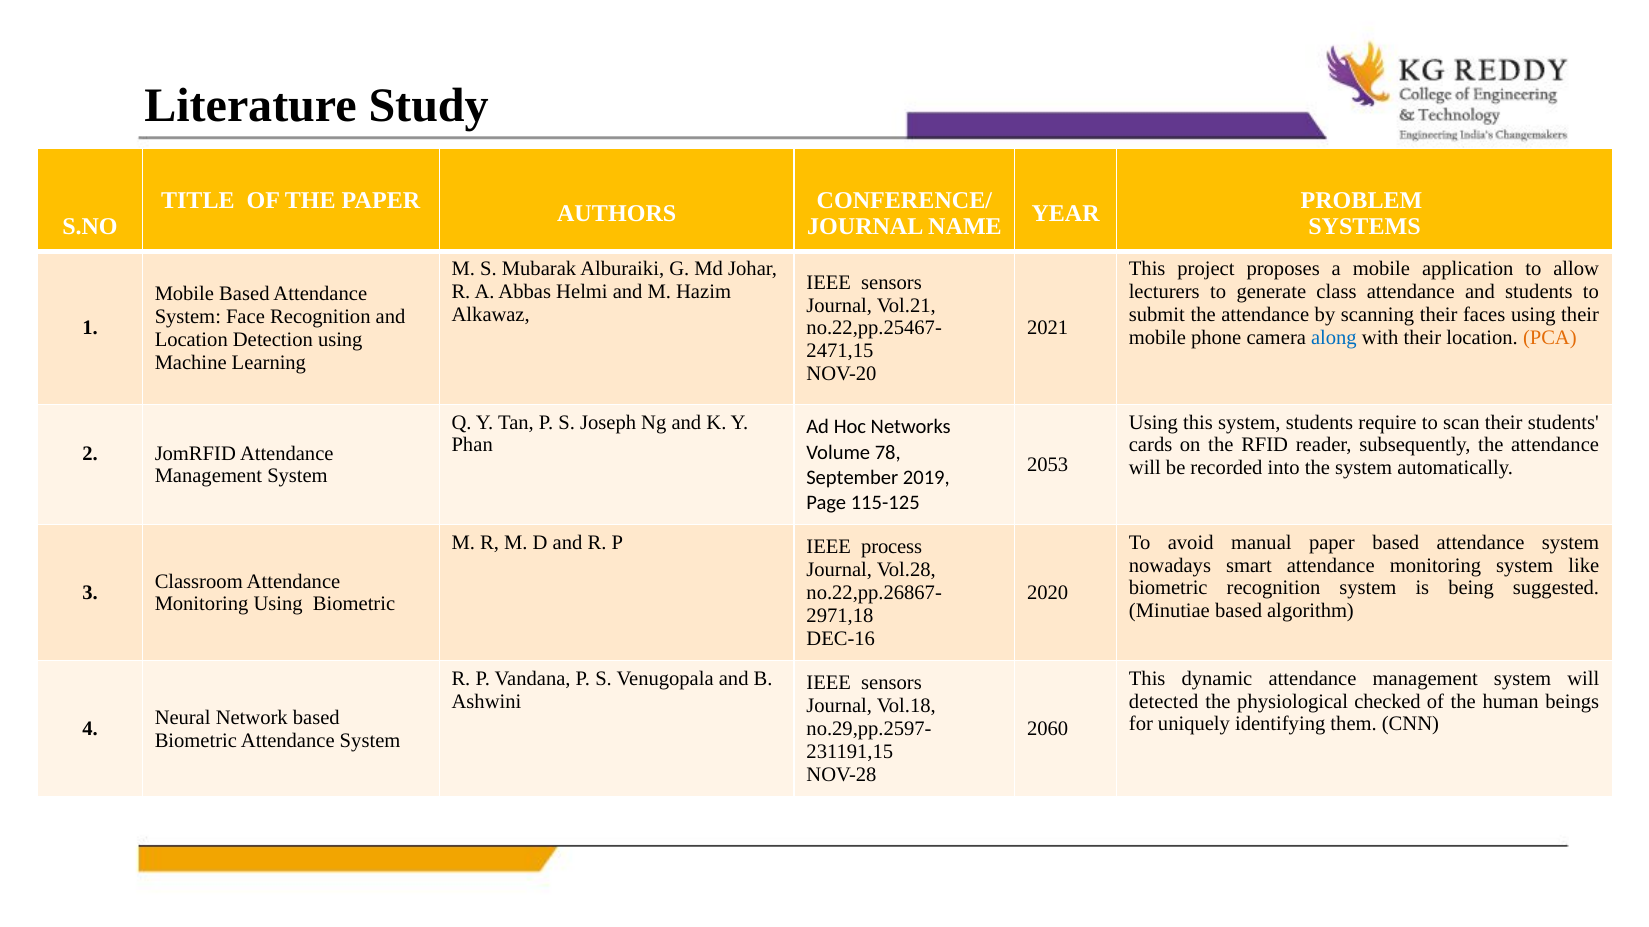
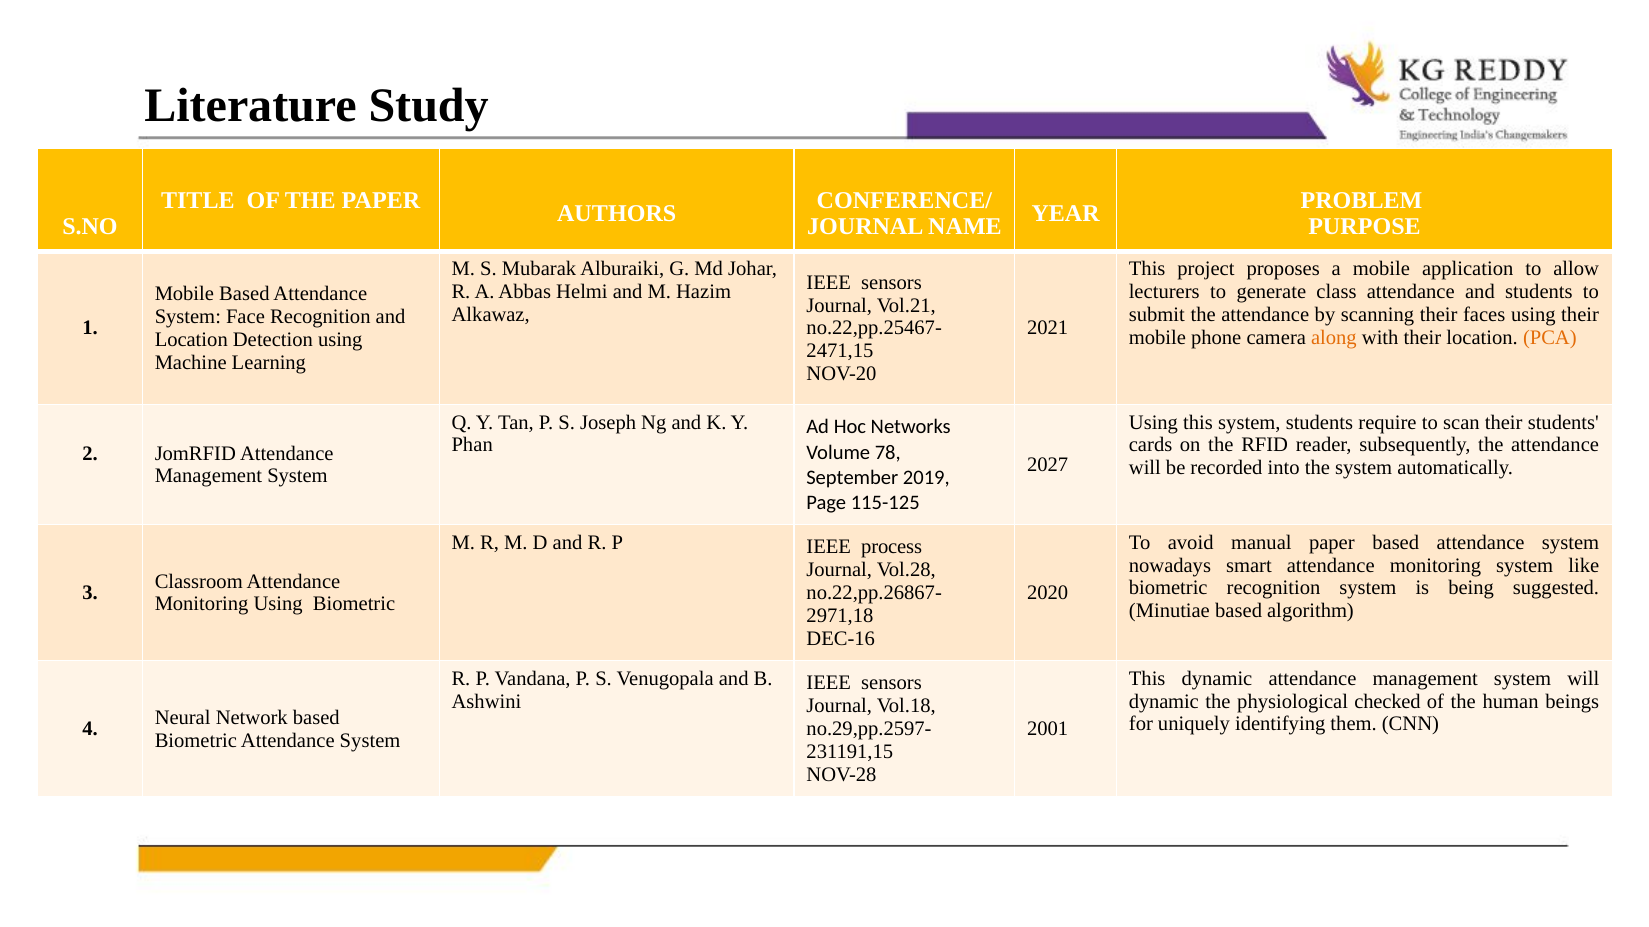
SYSTEMS: SYSTEMS -> PURPOSE (1364, 227)
along colour: blue -> orange (1334, 338)
2053: 2053 -> 2027 (1048, 465)
detected: detected -> dynamic (1164, 702)
2060: 2060 -> 2001 (1048, 729)
